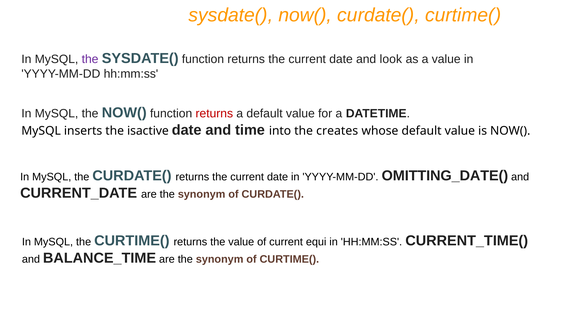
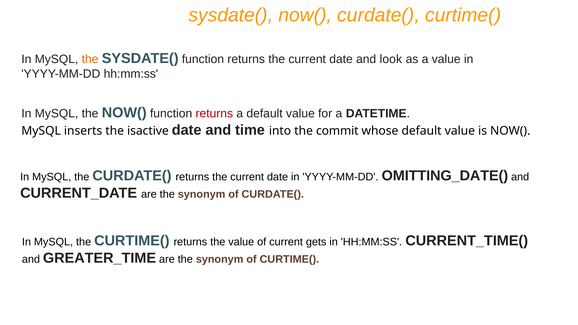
the colour: purple -> orange (90, 59)
creates: creates -> commit (337, 131)
equi: equi -> gets (316, 242)
BALANCE_TIME: BALANCE_TIME -> GREATER_TIME (100, 258)
